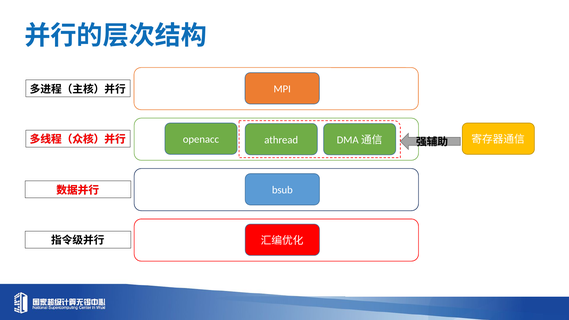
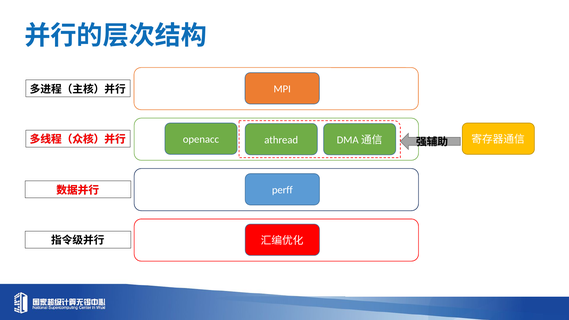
bsub: bsub -> perff (282, 190)
